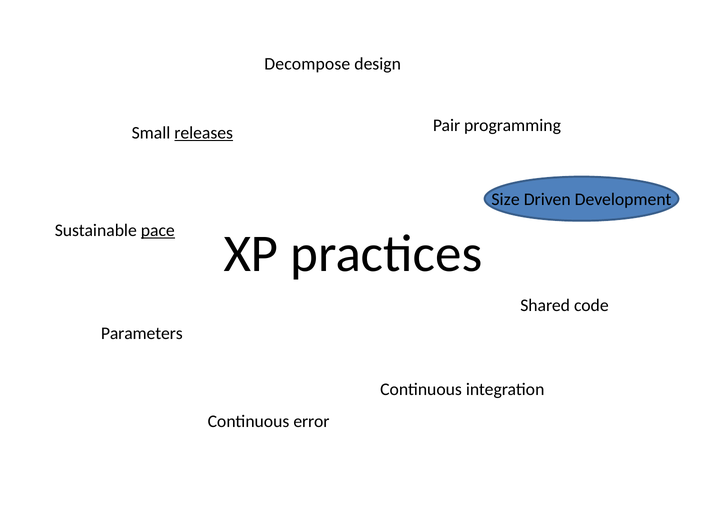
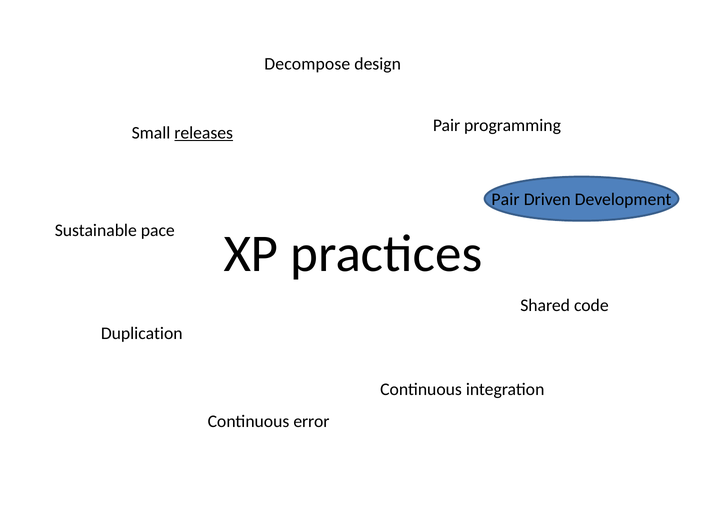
Size: Size -> Pair (506, 200)
pace underline: present -> none (158, 230)
Parameters: Parameters -> Duplication (142, 333)
